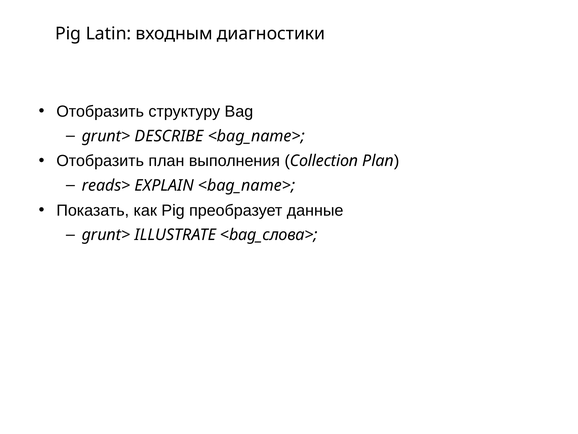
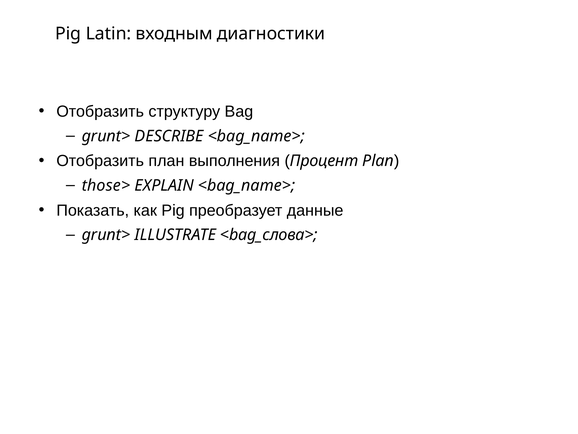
Collection: Collection -> Процент (324, 161)
reads>: reads> -> those> (106, 185)
